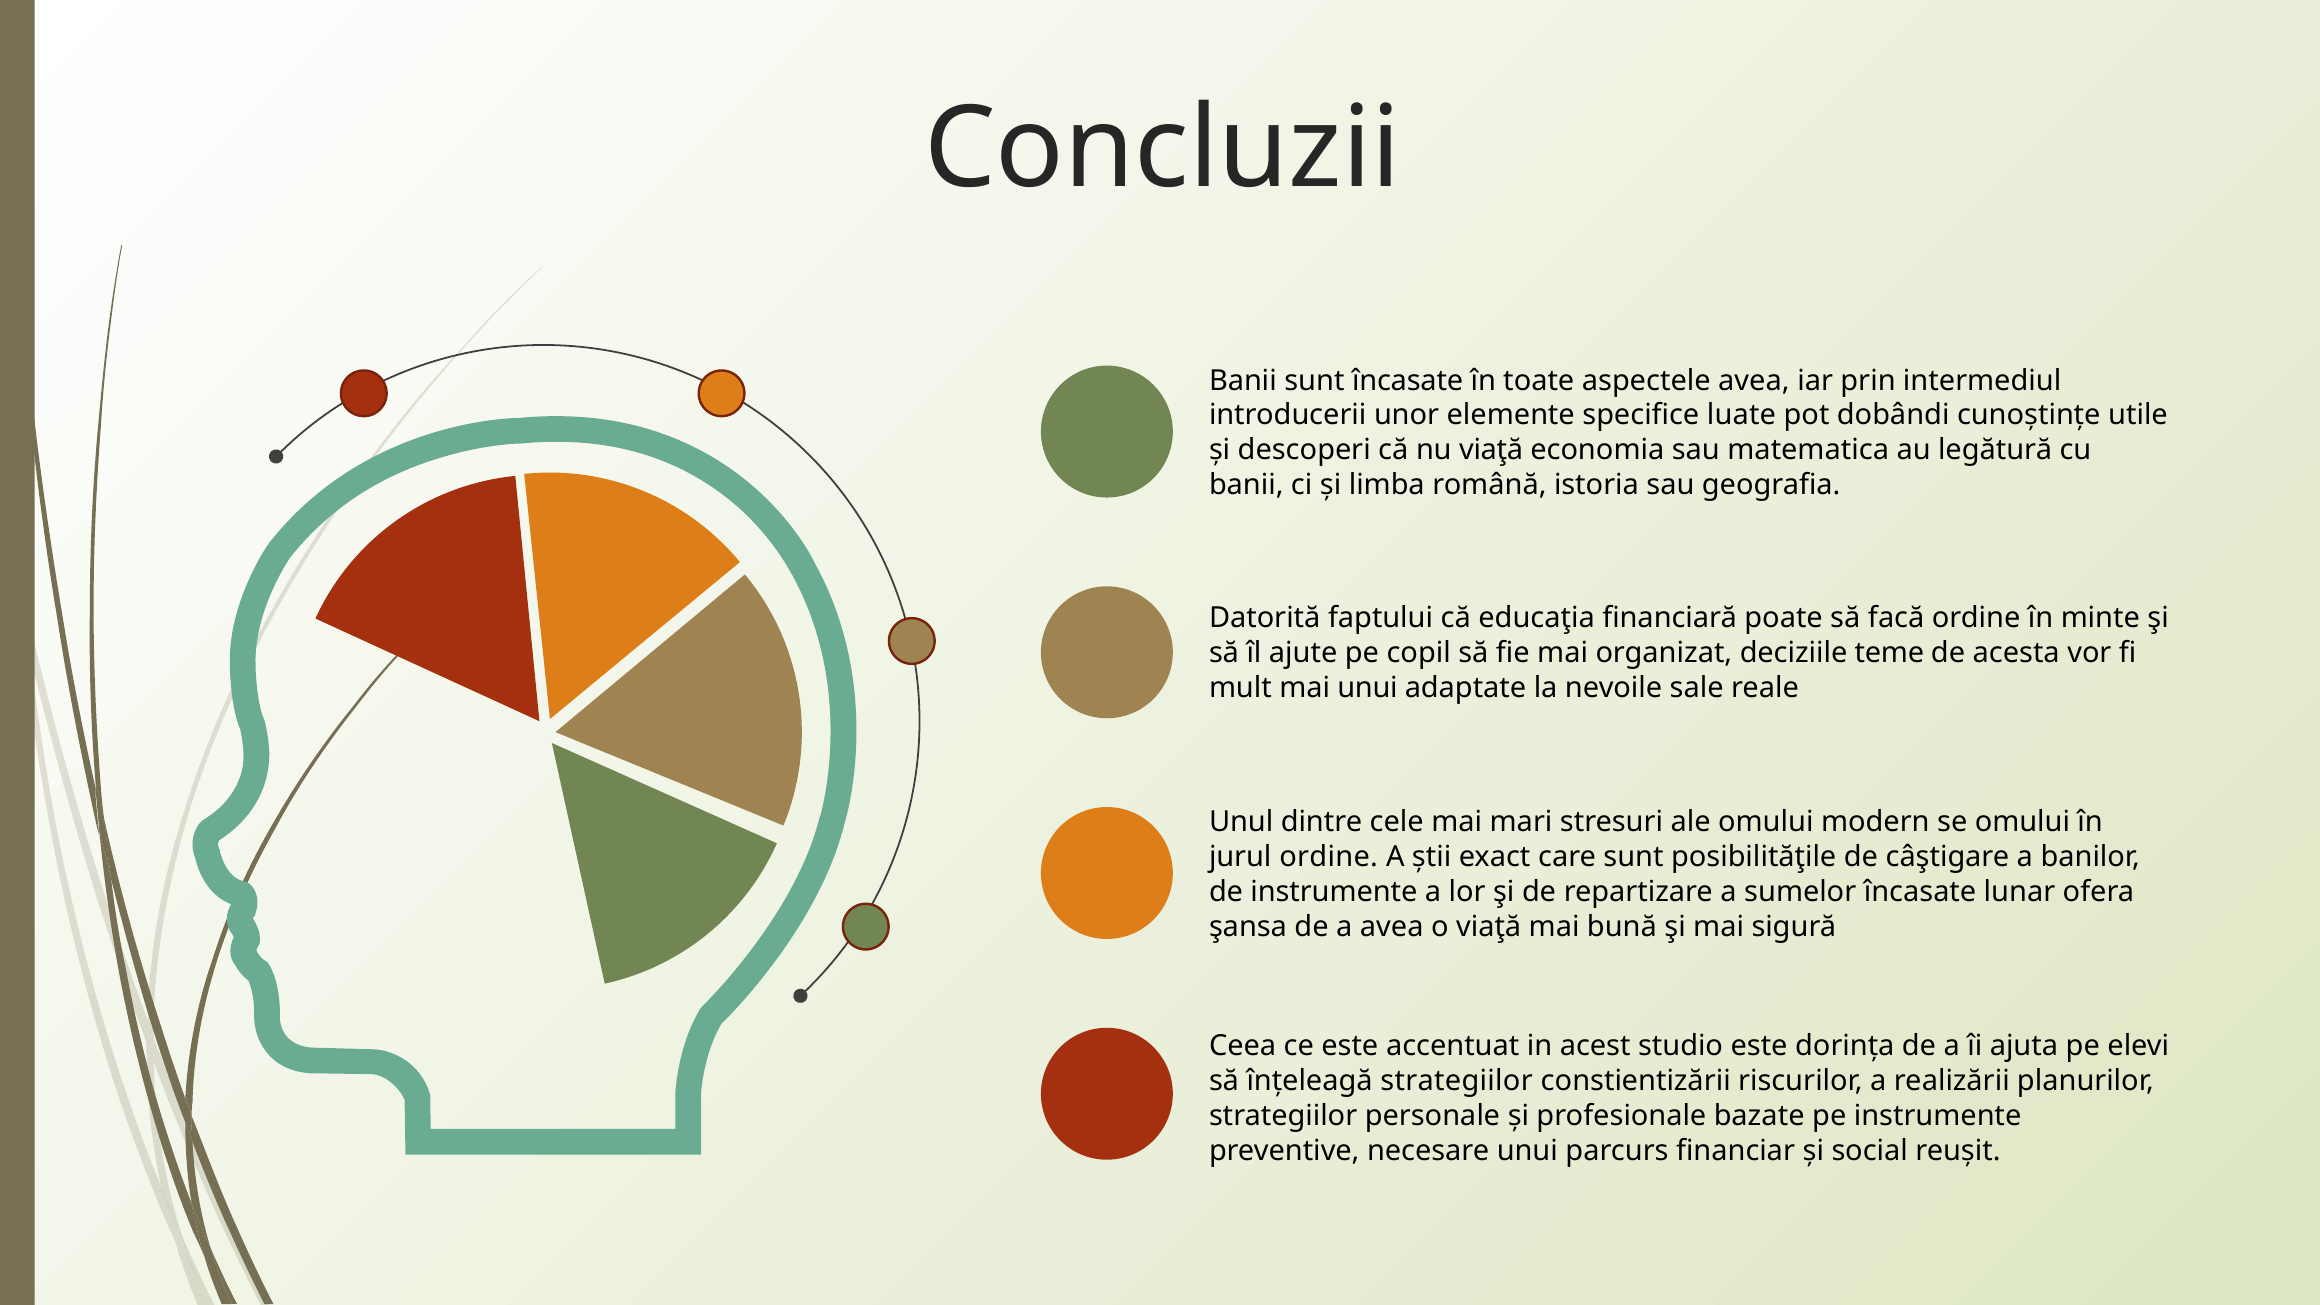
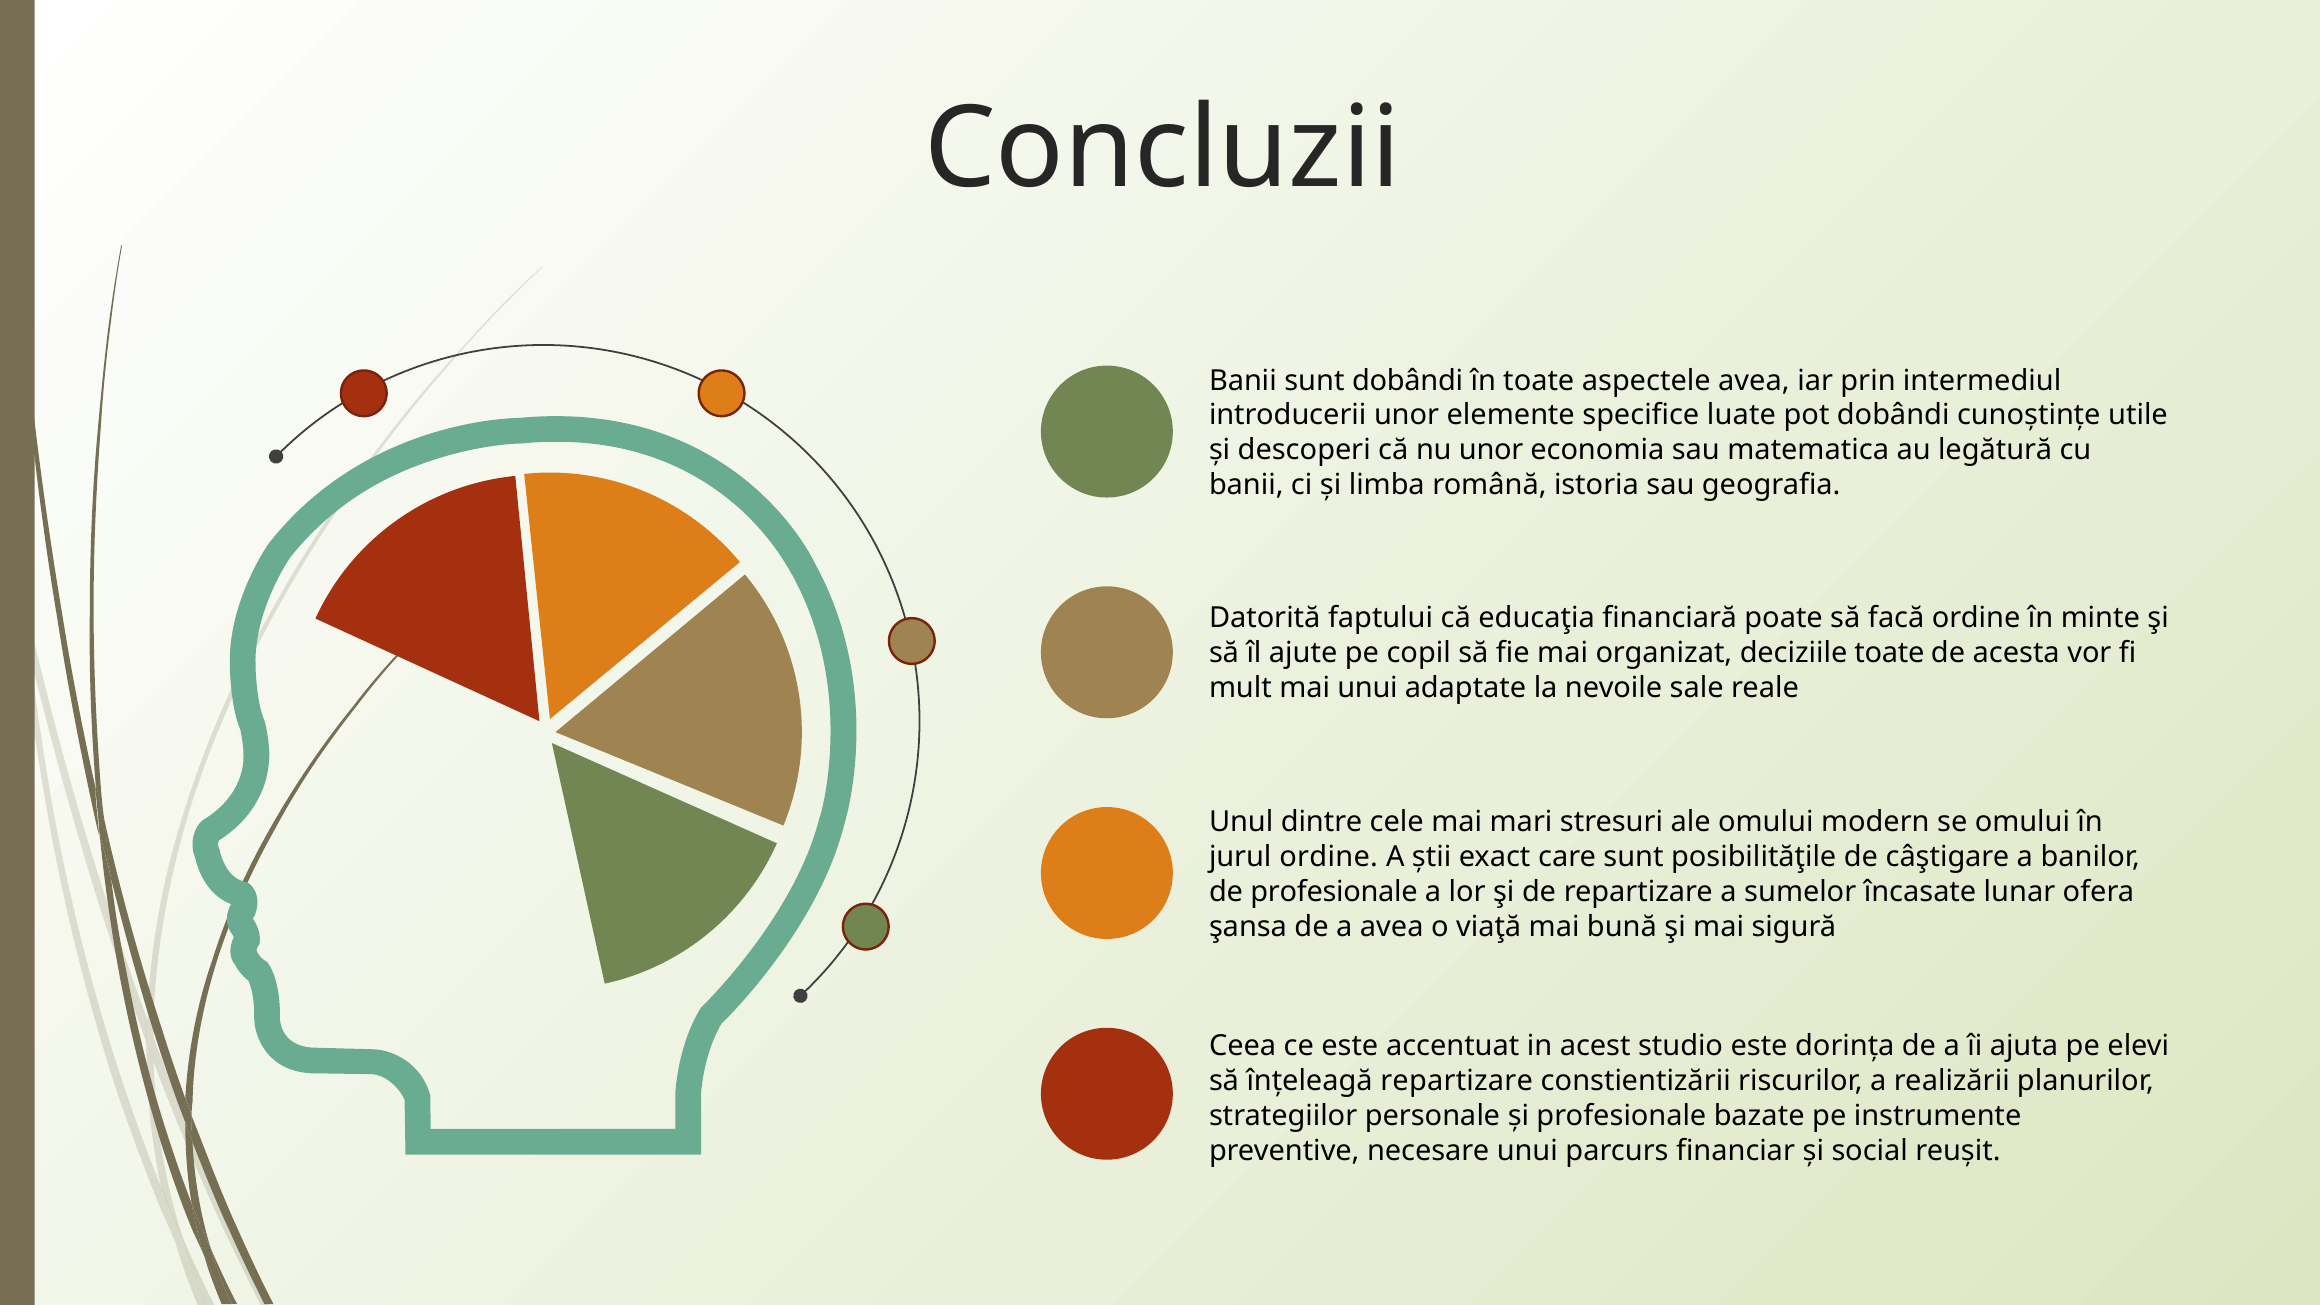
sunt încasate: încasate -> dobândi (1408, 381)
nu viaţă: viaţă -> unor (1491, 450)
deciziile teme: teme -> toate (1889, 653)
de instrumente: instrumente -> profesionale (1334, 892)
înțeleagă strategiilor: strategiilor -> repartizare (1457, 1081)
